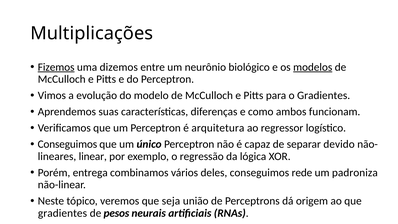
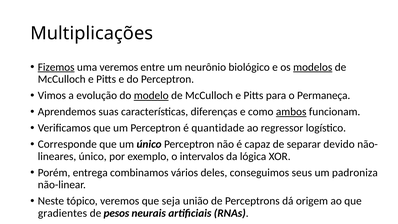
uma dizemos: dizemos -> veremos (119, 67)
modelo underline: none -> present (151, 95)
o Gradientes: Gradientes -> Permaneça (324, 95)
ambos underline: none -> present (291, 112)
arquitetura: arquitetura -> quantidade (218, 128)
Conseguimos: Conseguimos -> Corresponde (67, 144)
linear: linear -> único (93, 156)
regressão: regressão -> intervalos (202, 156)
rede: rede -> seus (302, 173)
